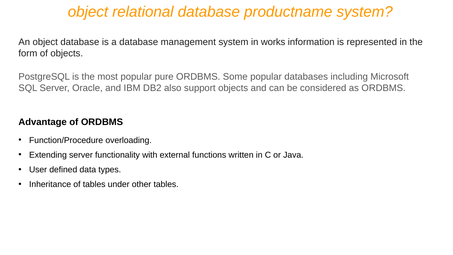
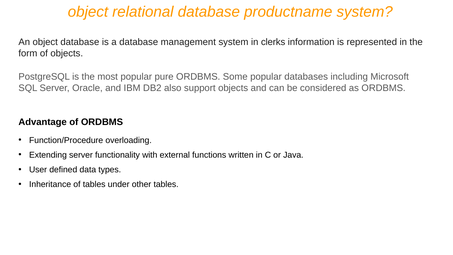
works: works -> clerks (273, 42)
